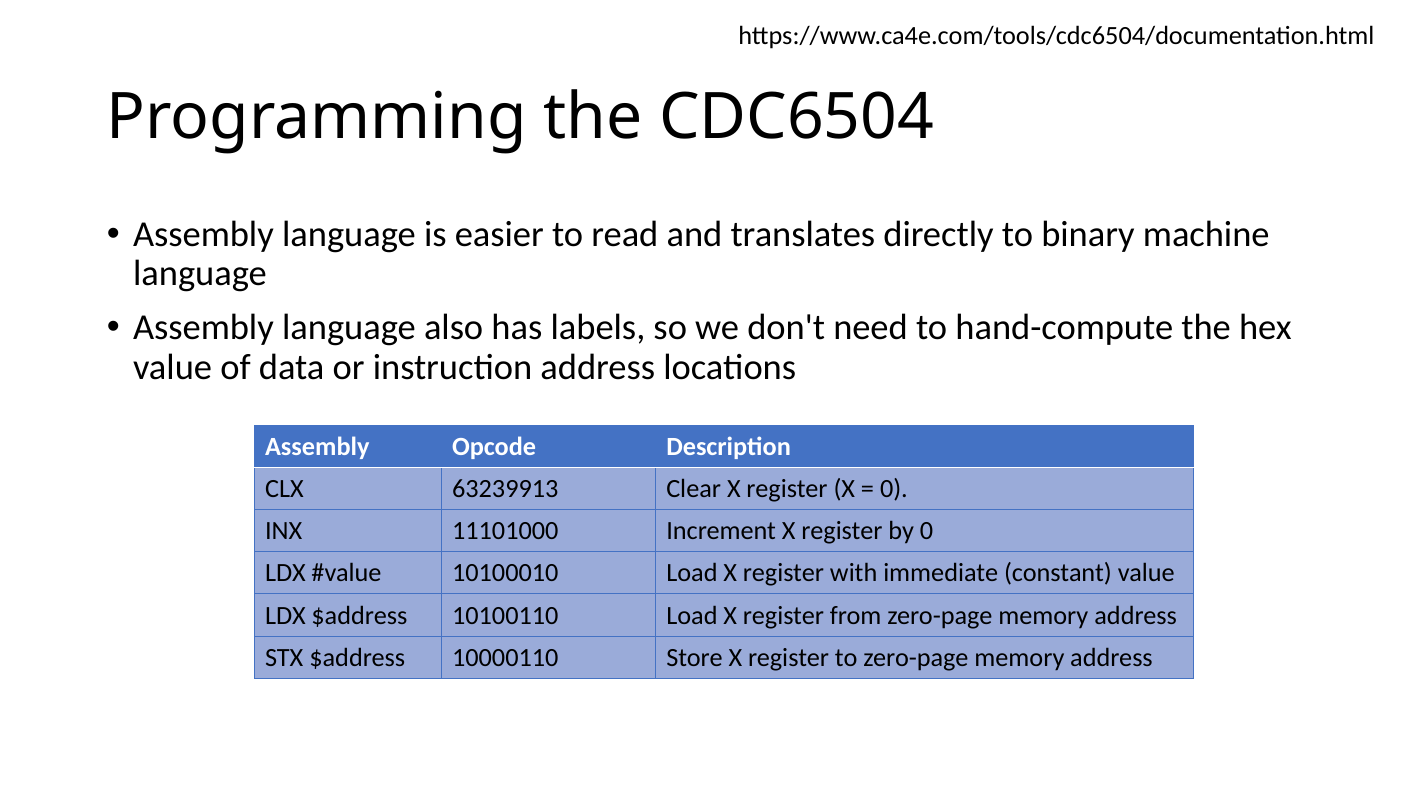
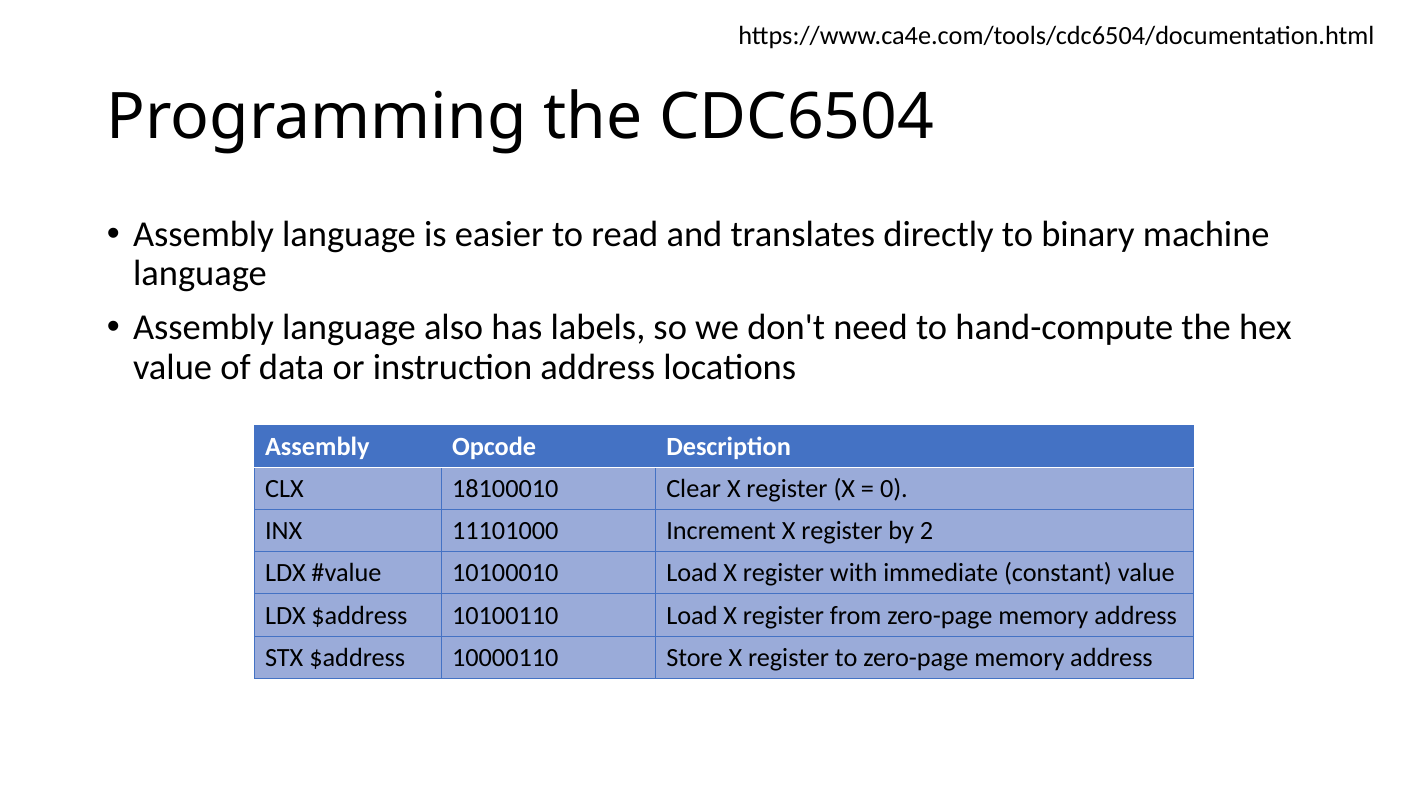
63239913: 63239913 -> 18100010 (505, 490)
by 0: 0 -> 2 (927, 532)
